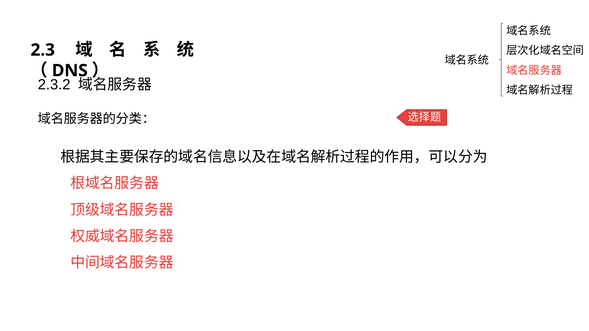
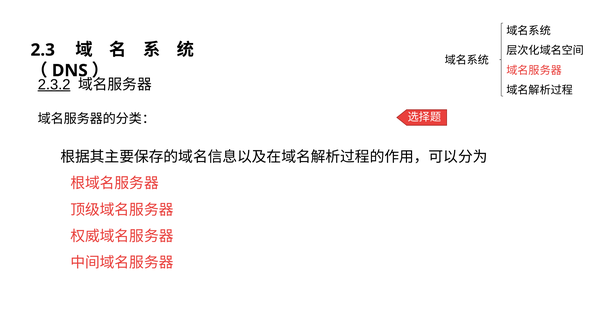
2.3.2 underline: none -> present (54, 85)
